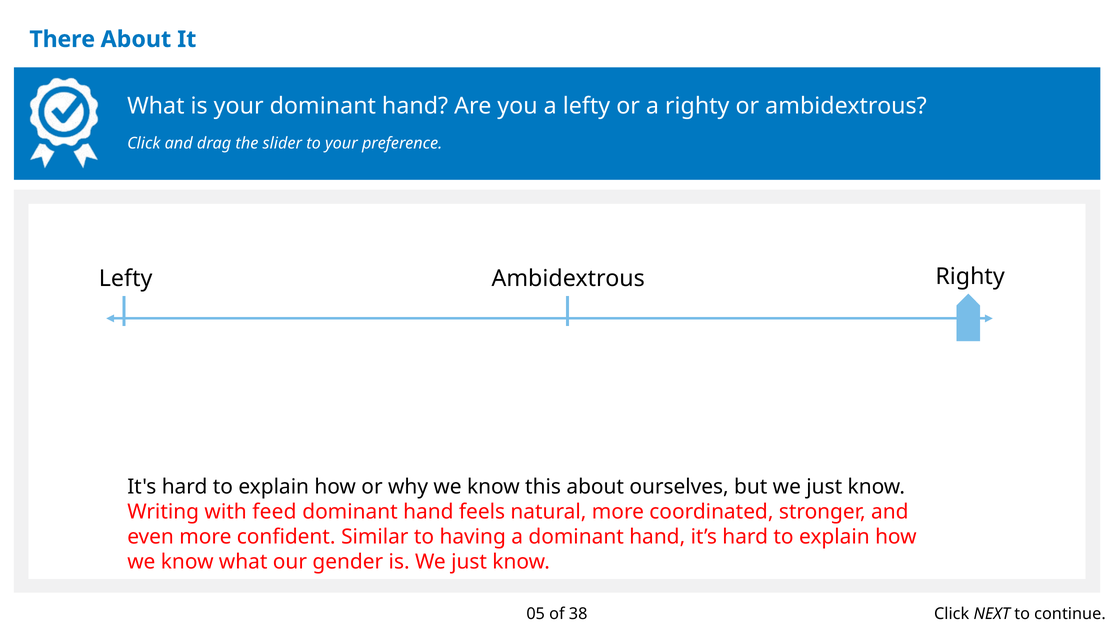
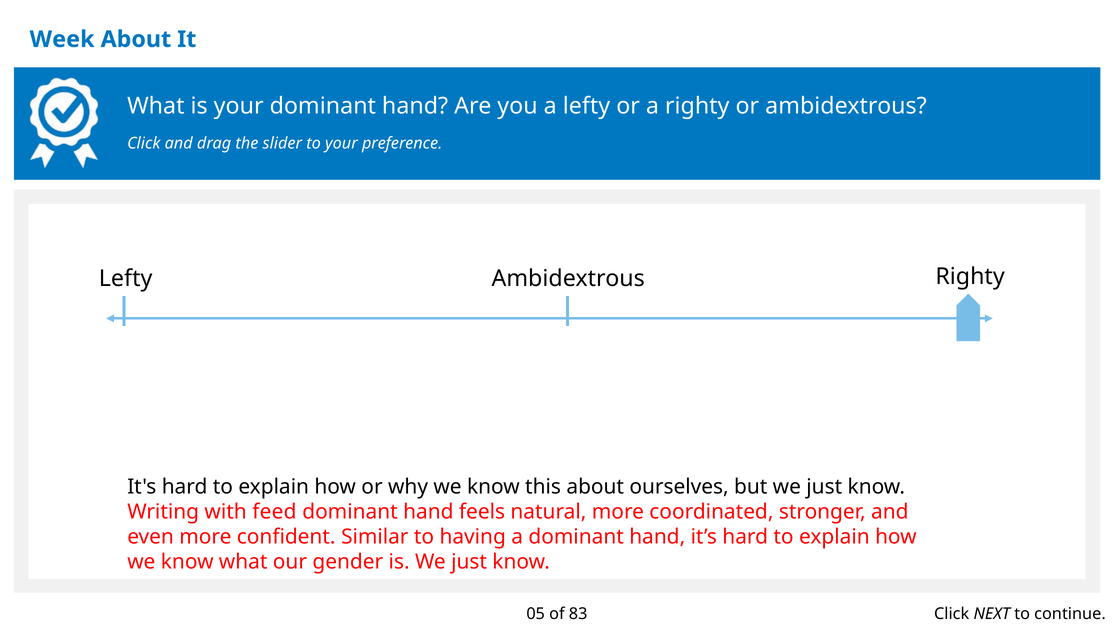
There: There -> Week (62, 39)
38: 38 -> 83 (578, 613)
